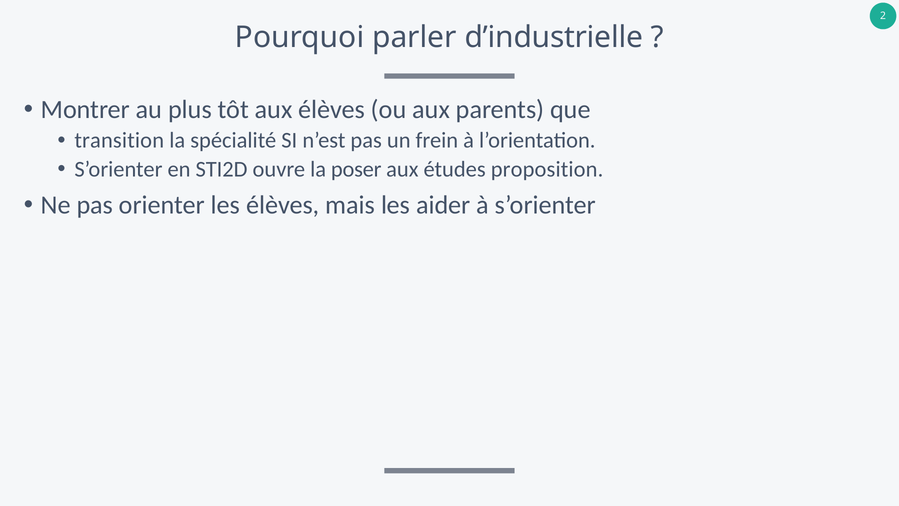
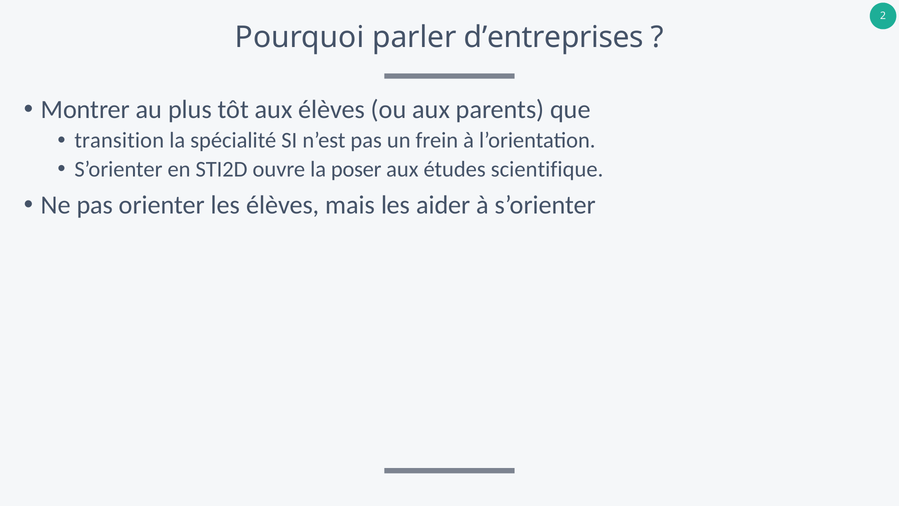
d’industrielle: d’industrielle -> d’entreprises (554, 37)
proposition: proposition -> scientifique (547, 169)
